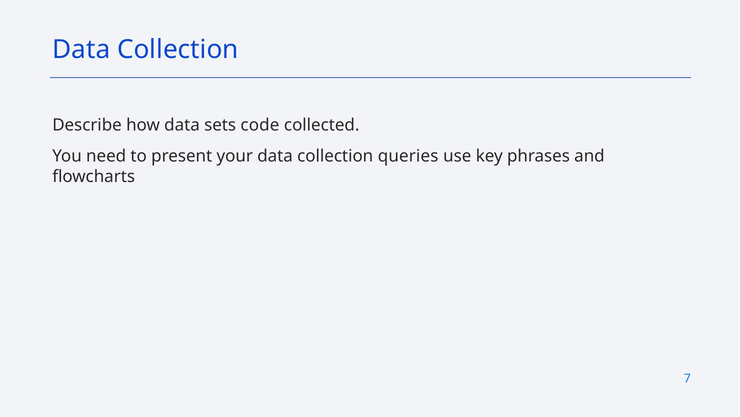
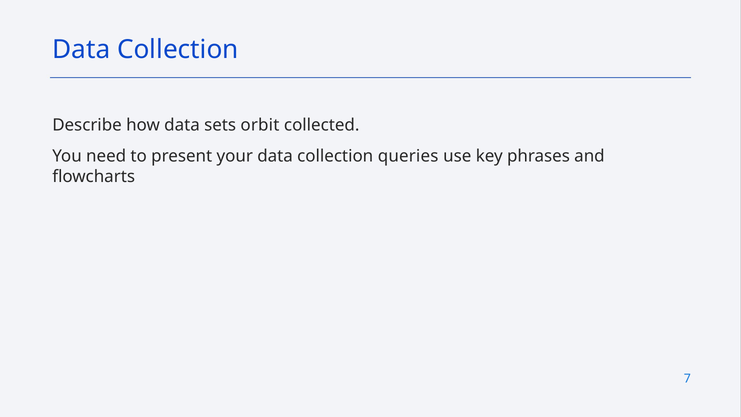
code: code -> orbit (260, 125)
